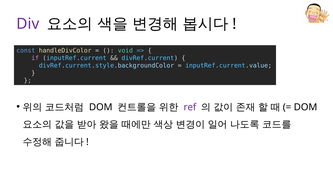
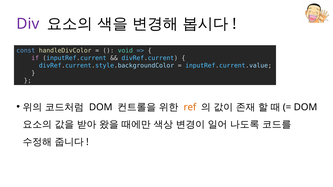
ref colour: purple -> orange (190, 107)
